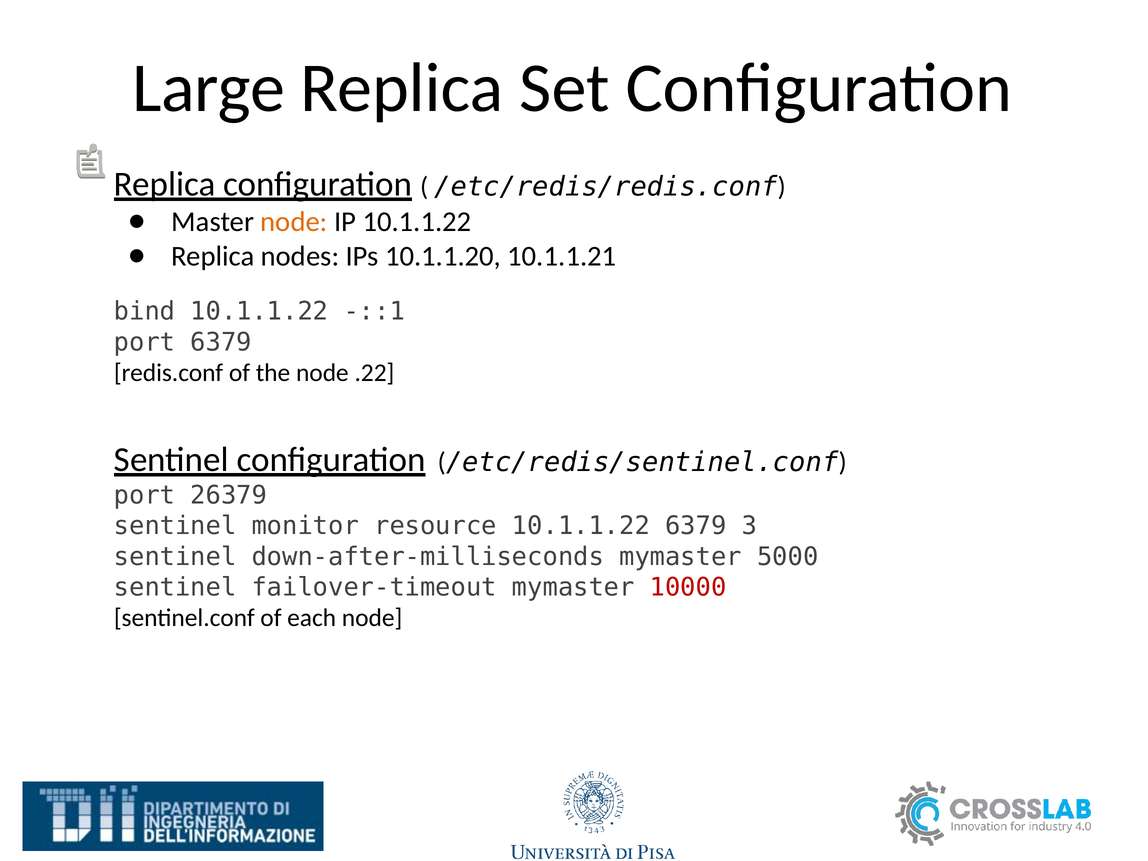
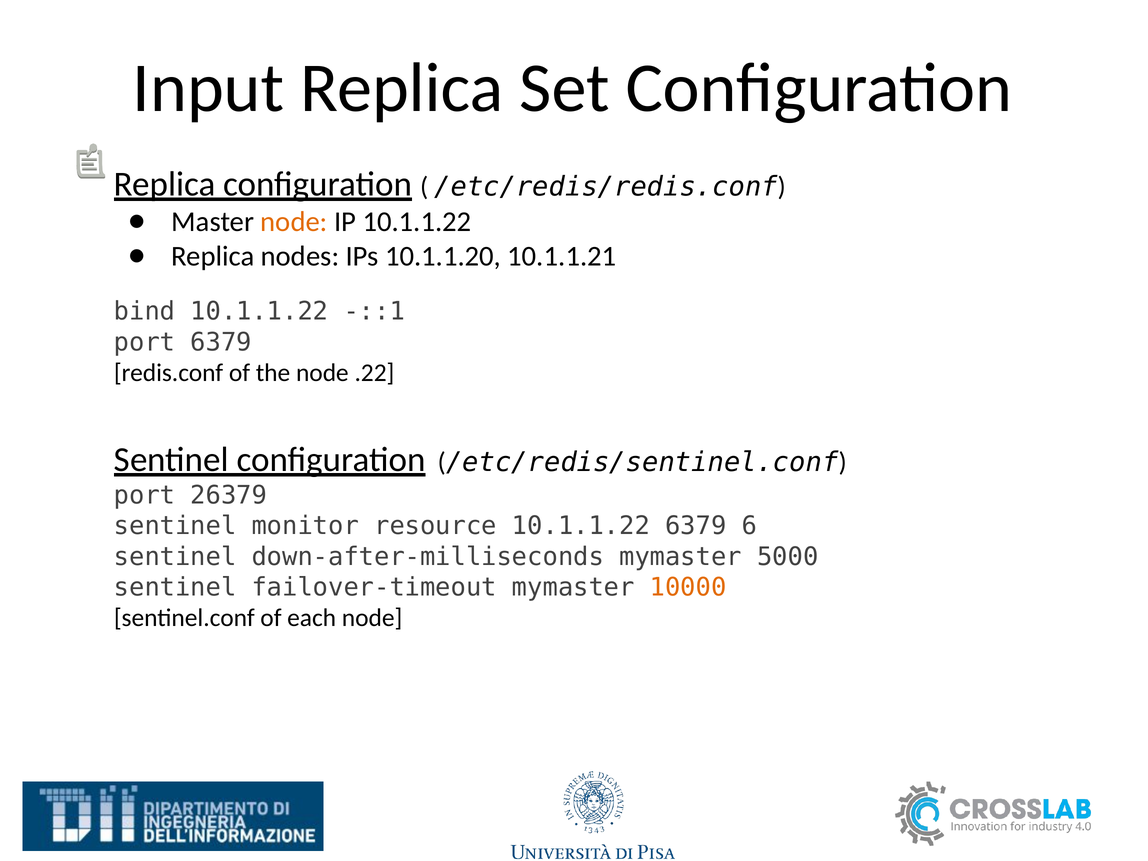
Large: Large -> Input (208, 88)
3: 3 -> 6 (749, 526)
10000 colour: red -> orange (688, 587)
